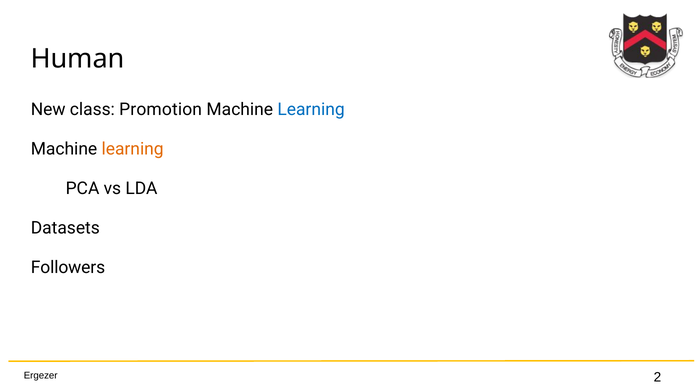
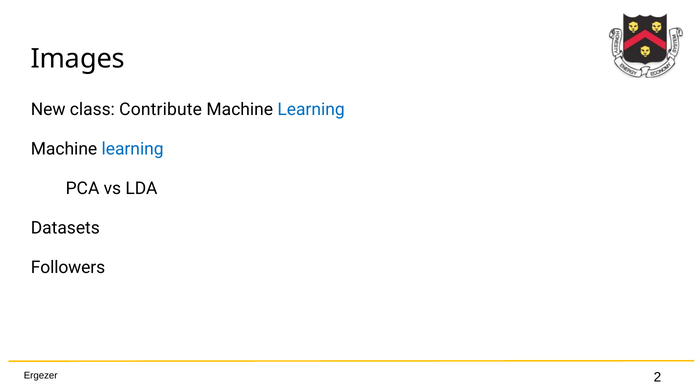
Human: Human -> Images (78, 59)
Promotion: Promotion -> Contribute (161, 110)
learning colour: orange -> blue (133, 149)
